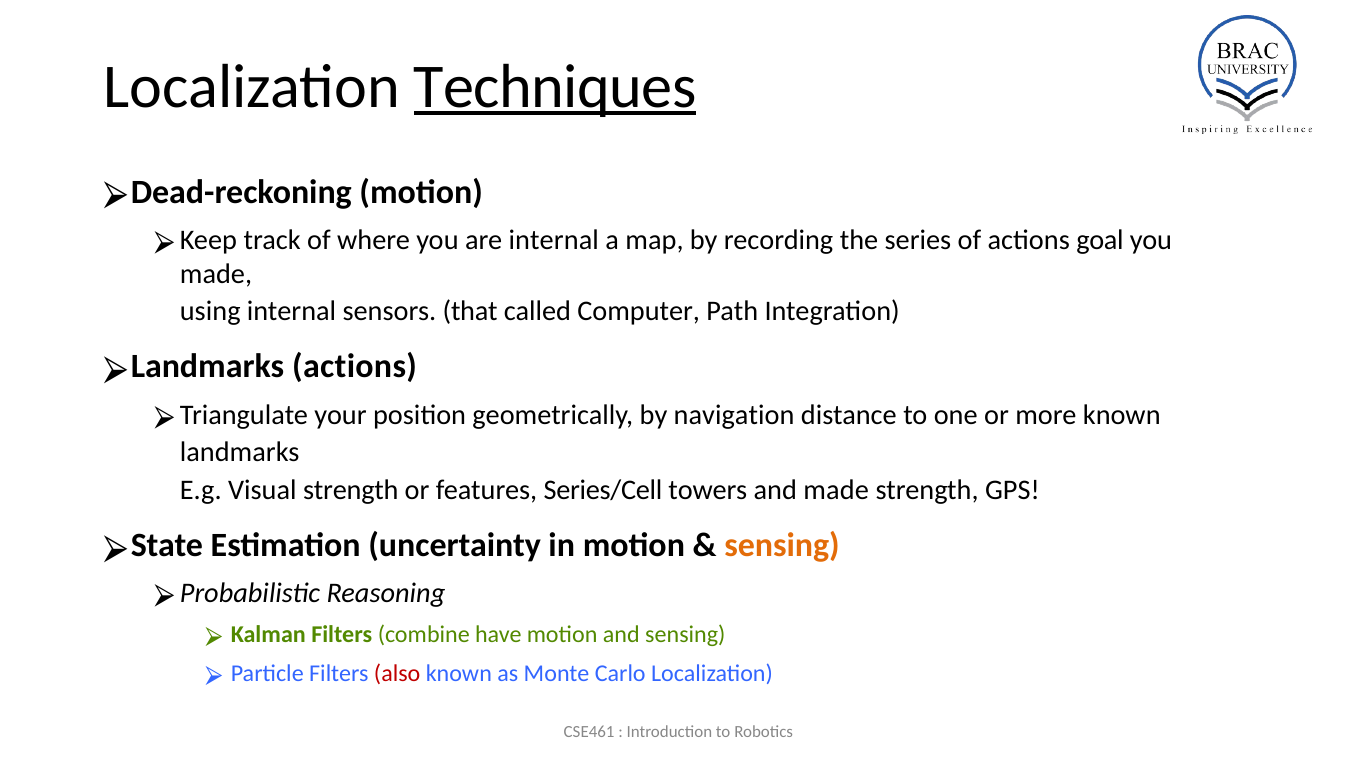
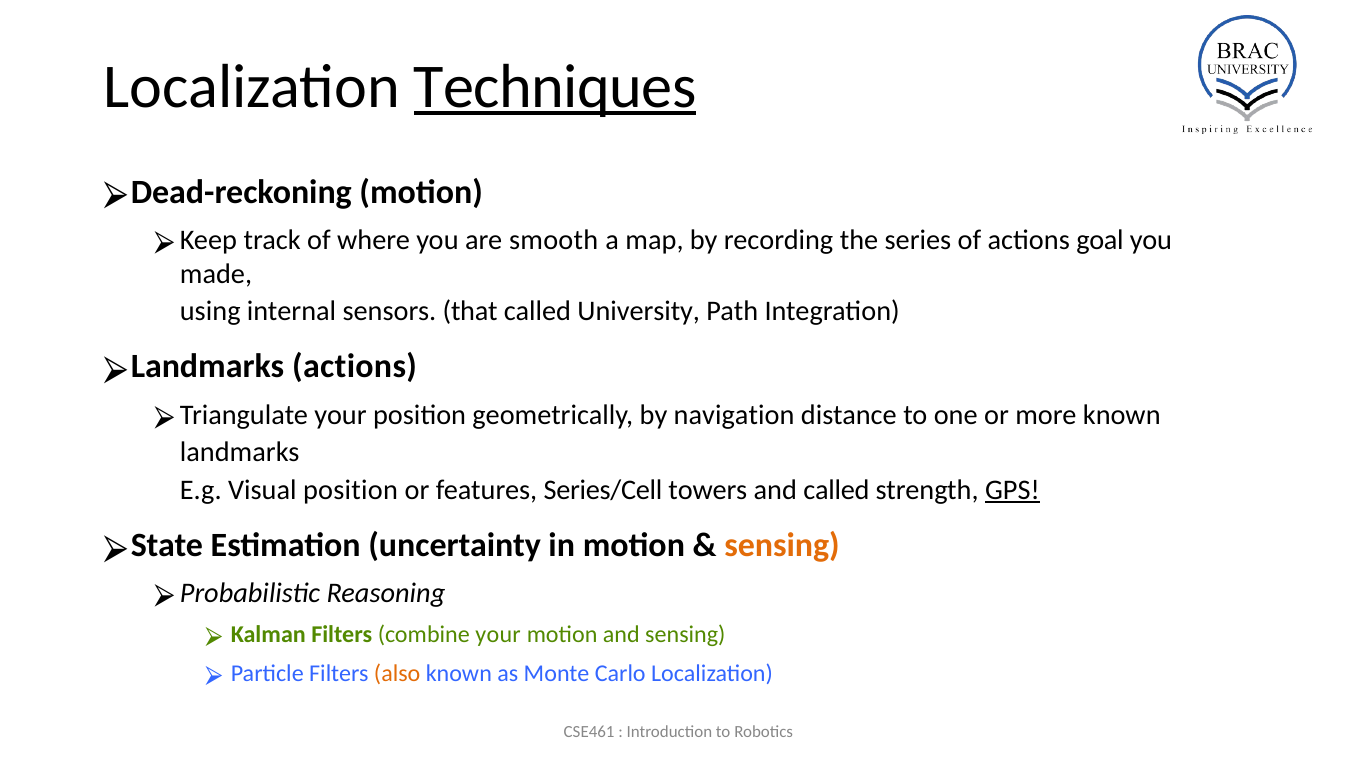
are internal: internal -> smooth (554, 240)
Computer: Computer -> University (639, 311)
Visual strength: strength -> position (351, 490)
and made: made -> called (836, 490)
GPS underline: none -> present (1012, 490)
combine have: have -> your (498, 635)
also colour: red -> orange (397, 674)
